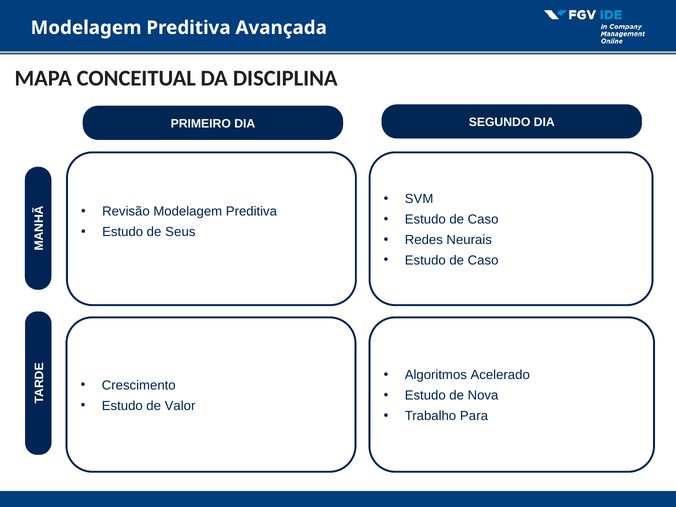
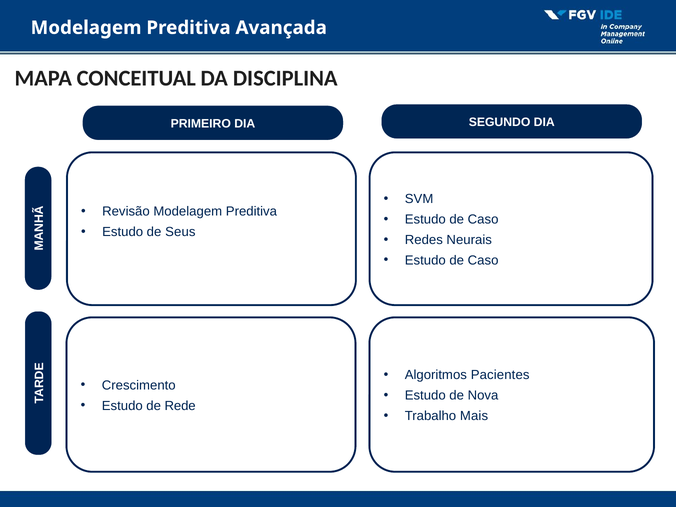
Acelerado: Acelerado -> Pacientes (500, 375)
Valor: Valor -> Rede (180, 406)
Para: Para -> Mais (474, 416)
